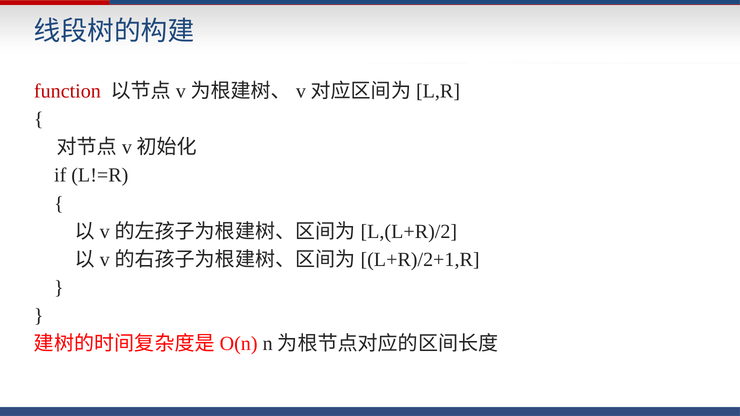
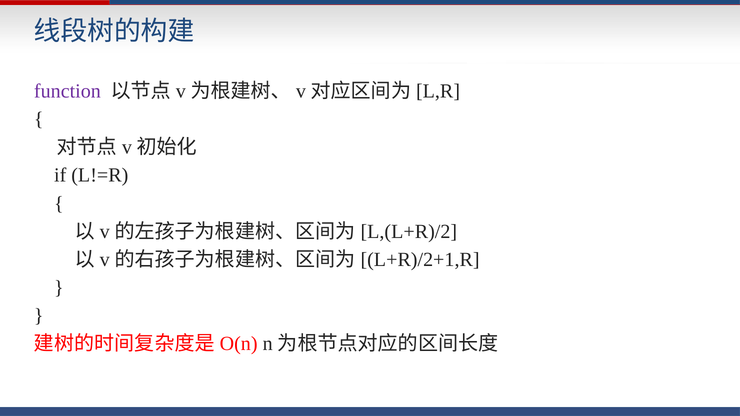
function colour: red -> purple (67, 91)
